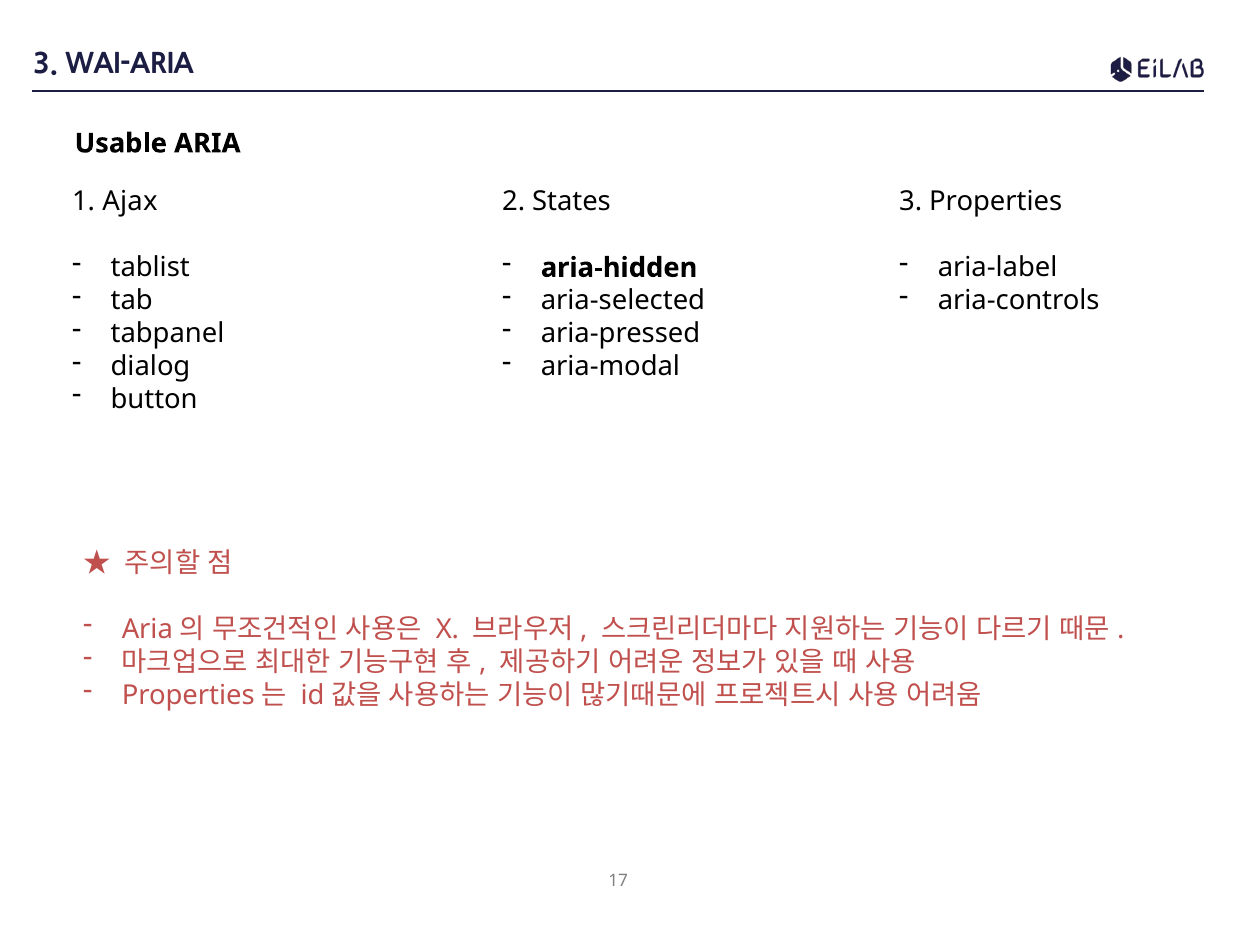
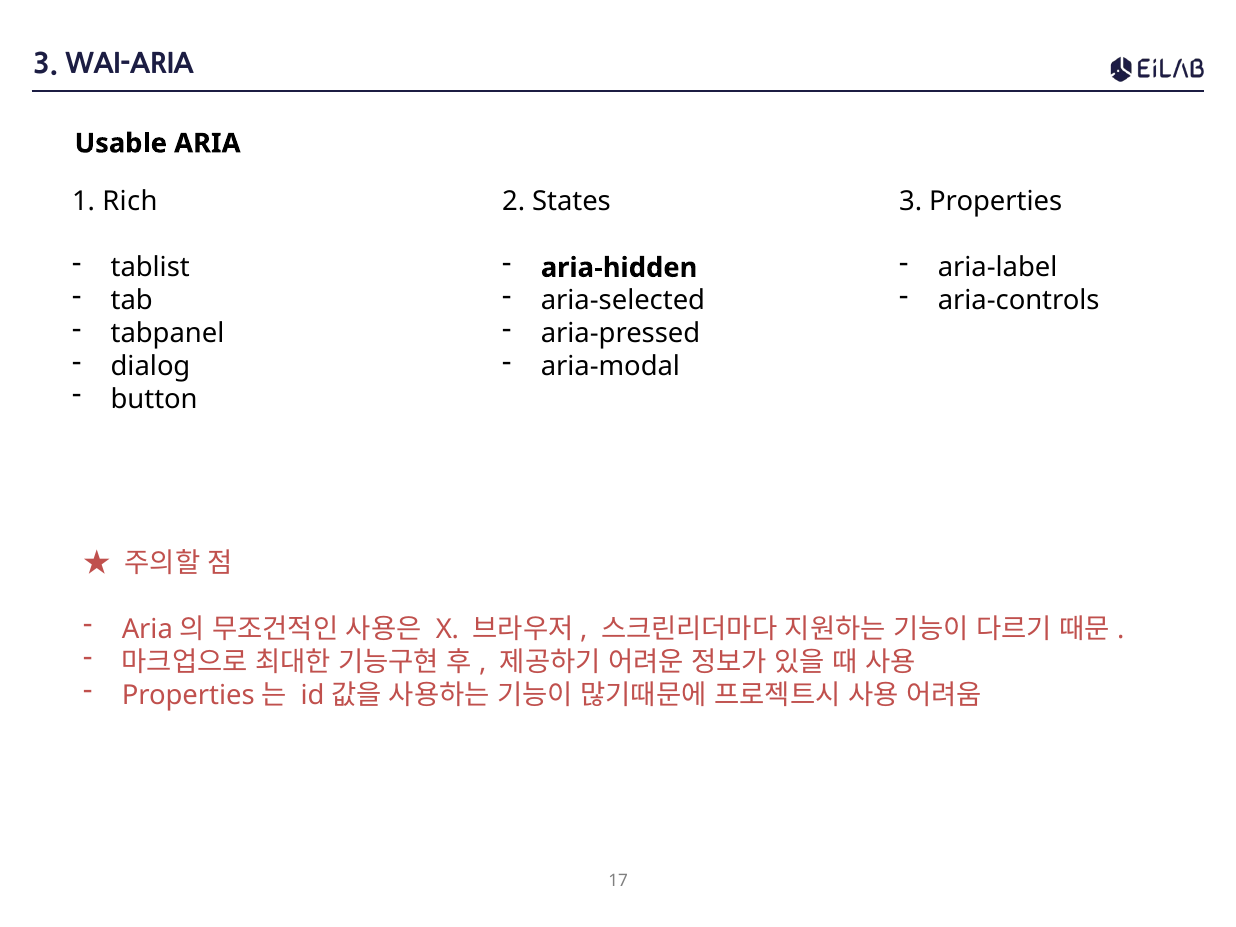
Ajax: Ajax -> Rich (130, 202)
